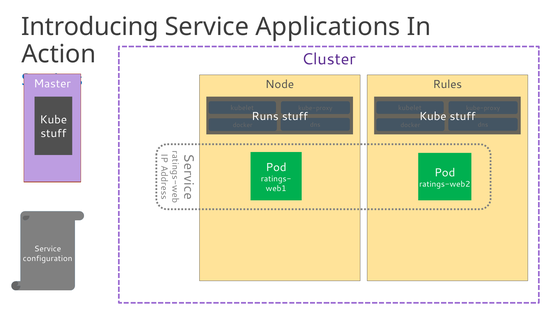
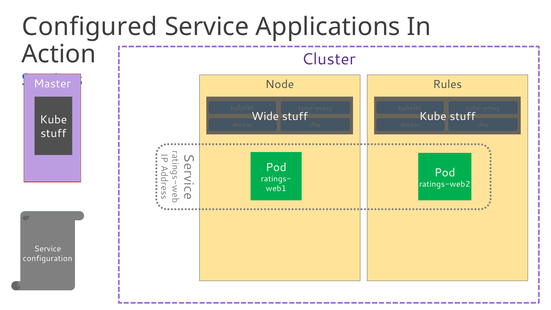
Introducing: Introducing -> Configured (90, 27)
Runs: Runs -> Wide (265, 116)
